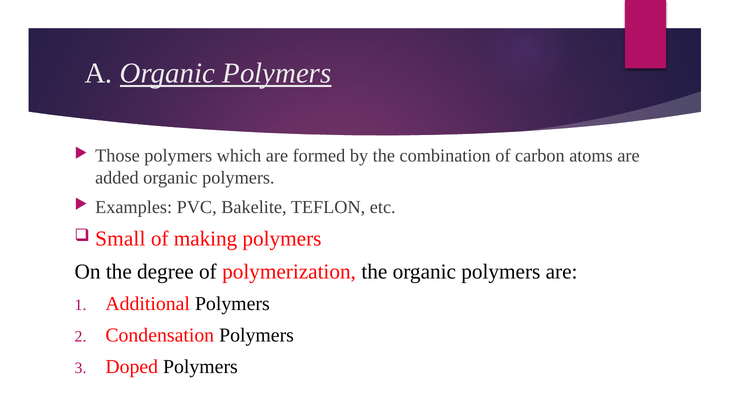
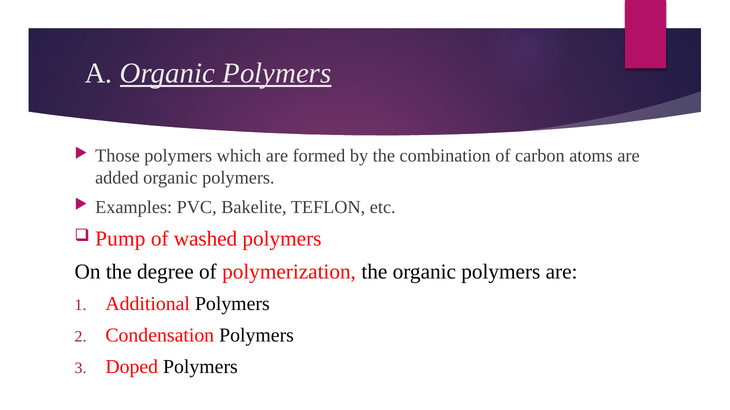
Small: Small -> Pump (120, 239)
making: making -> washed (206, 239)
